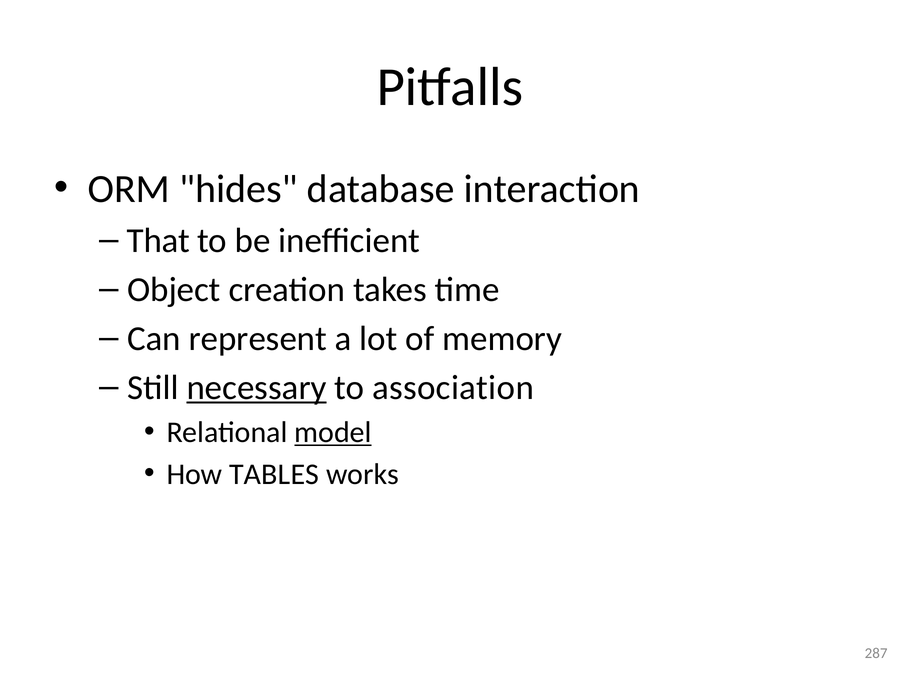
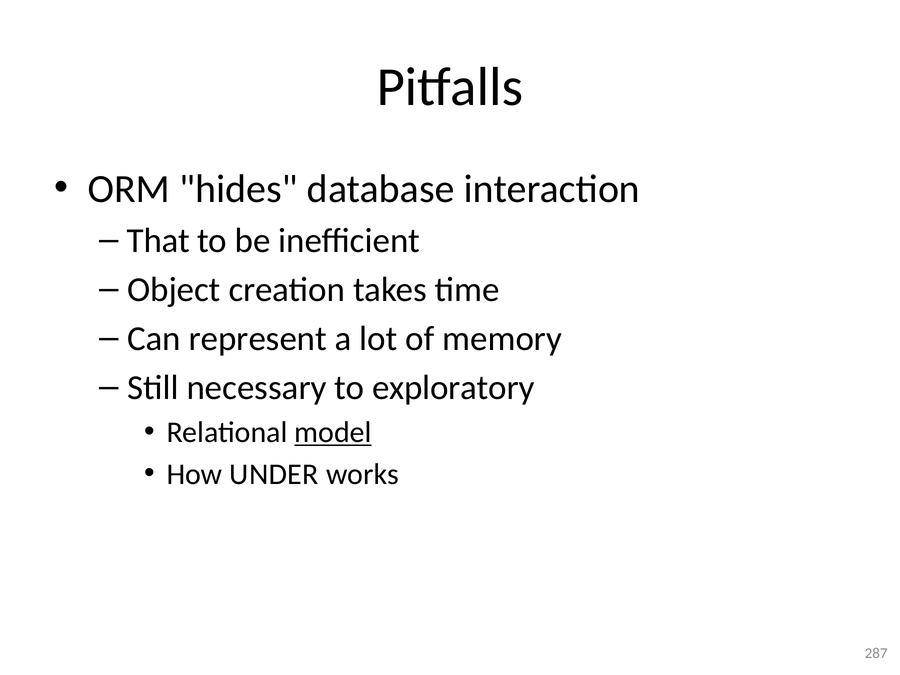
necessary underline: present -> none (257, 388)
association: association -> exploratory (453, 388)
TABLES: TABLES -> UNDER (274, 474)
